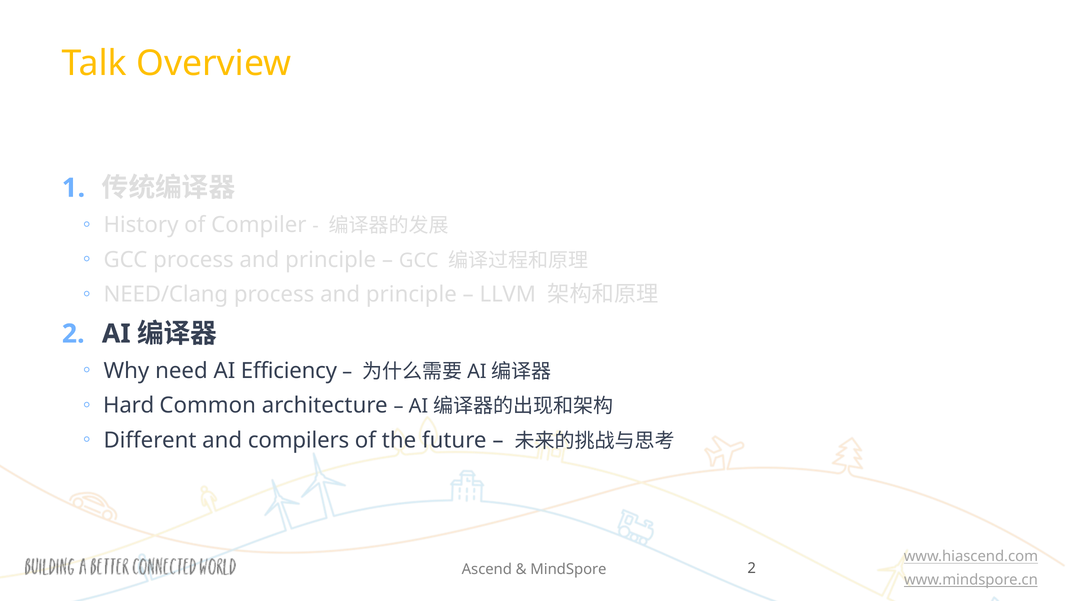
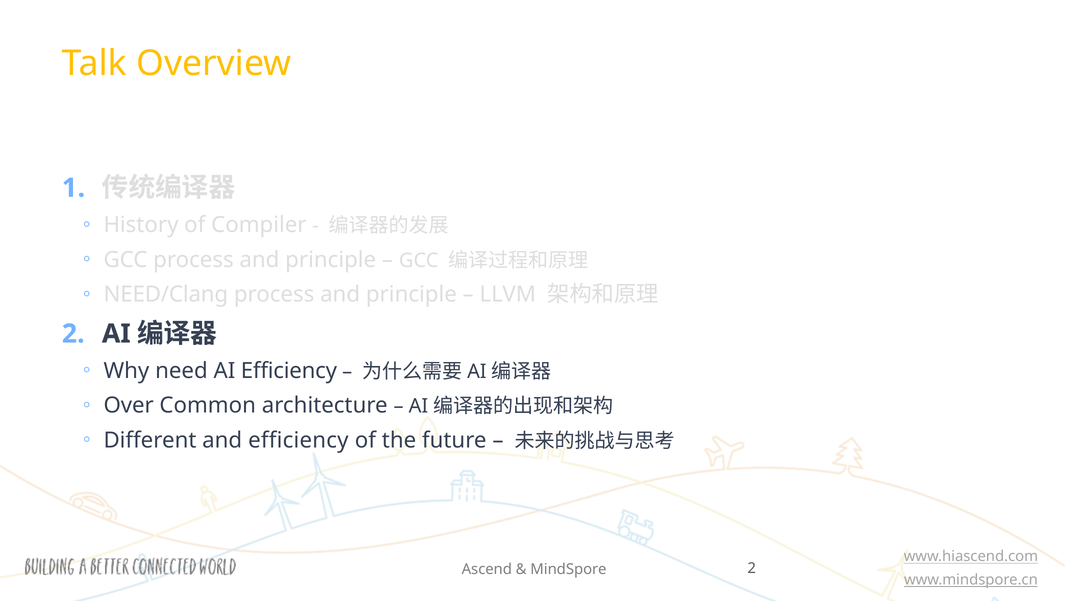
Hard: Hard -> Over (129, 405)
and compilers: compilers -> efficiency (298, 440)
